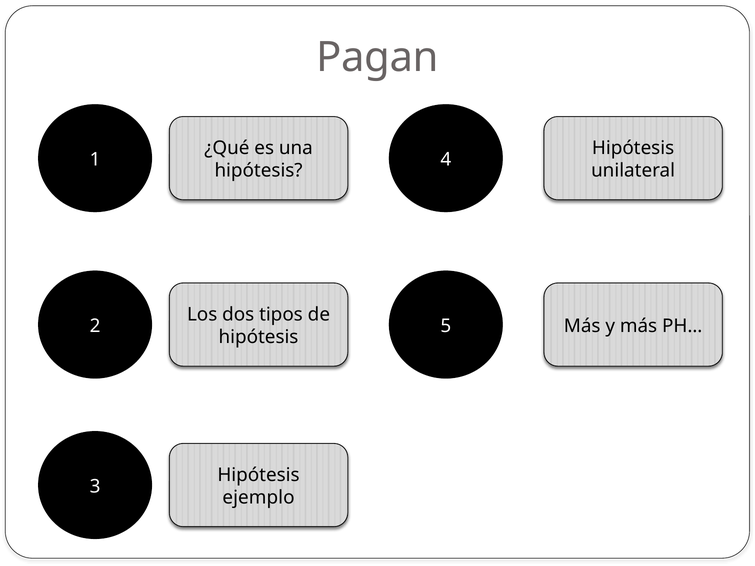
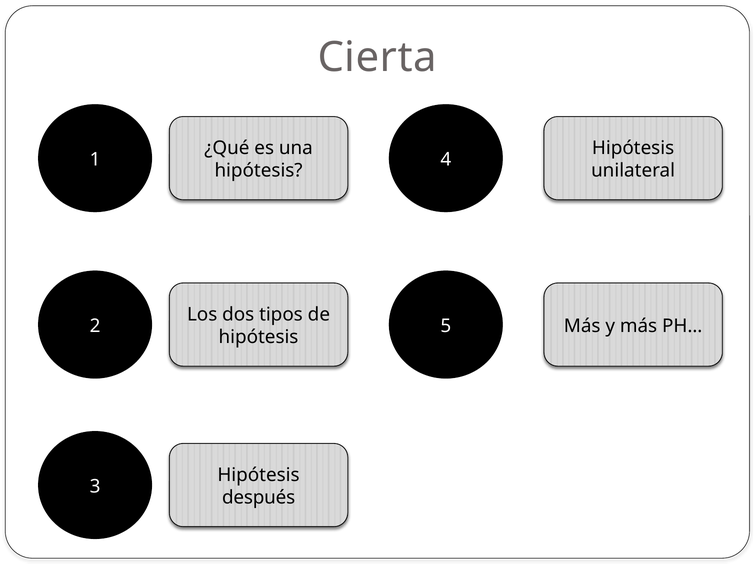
Pagan: Pagan -> Cierta (377, 58)
ejemplo: ejemplo -> después (259, 498)
